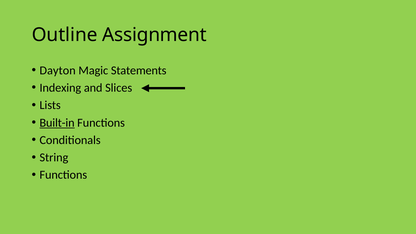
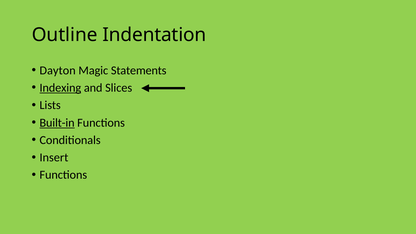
Assignment: Assignment -> Indentation (154, 35)
Indexing underline: none -> present (60, 88)
String: String -> Insert (54, 158)
